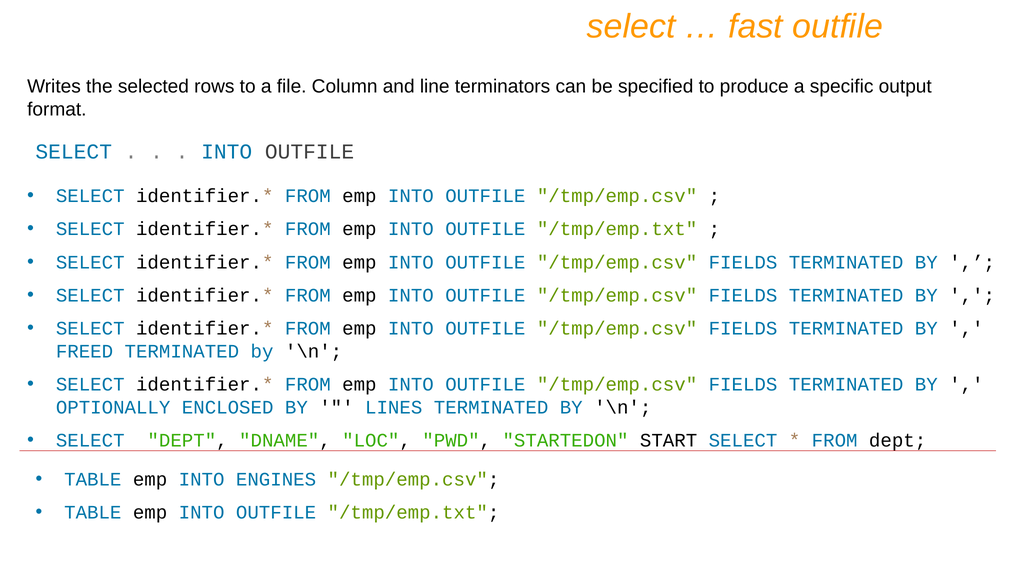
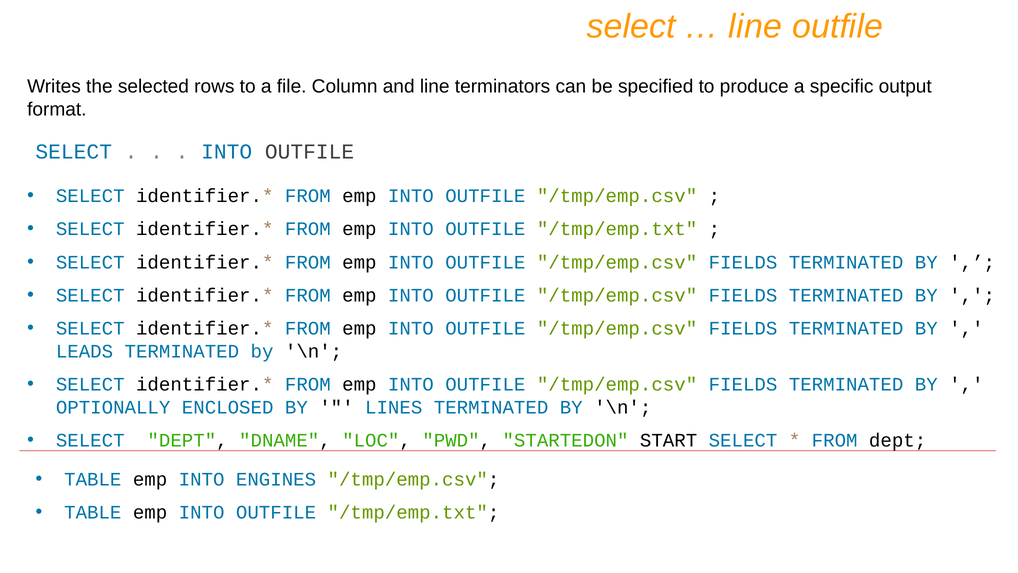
fast: fast -> line (755, 26)
FREED: FREED -> LEADS (85, 351)
